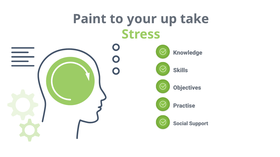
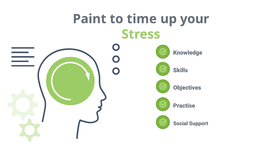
your: your -> time (142, 19)
take: take -> your (195, 19)
